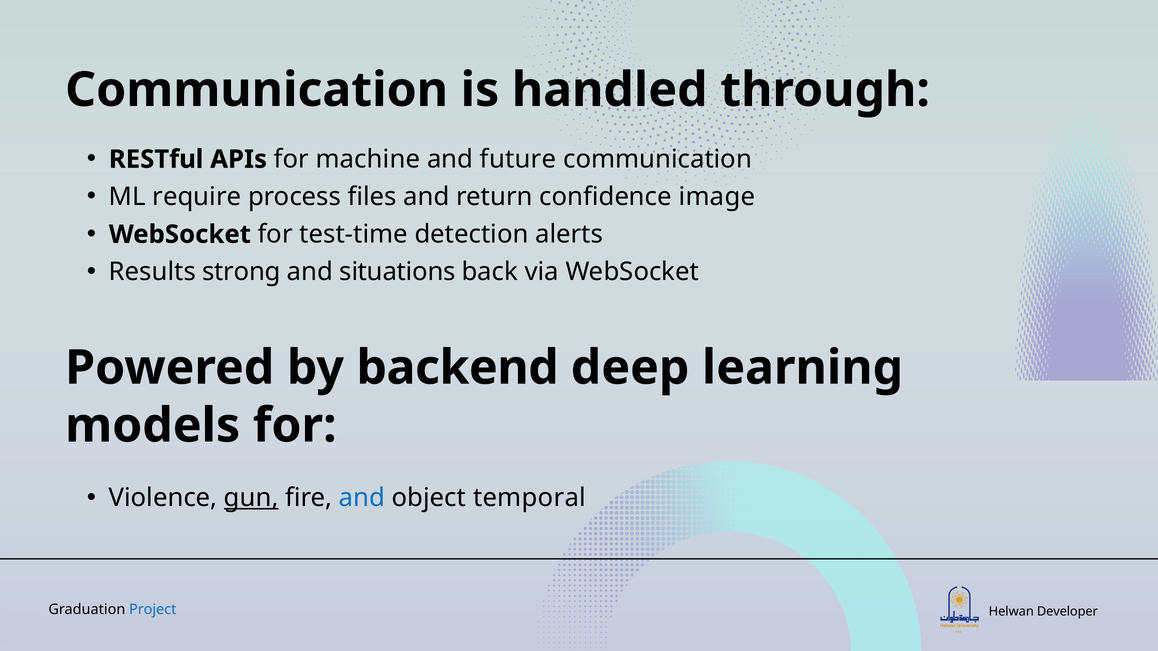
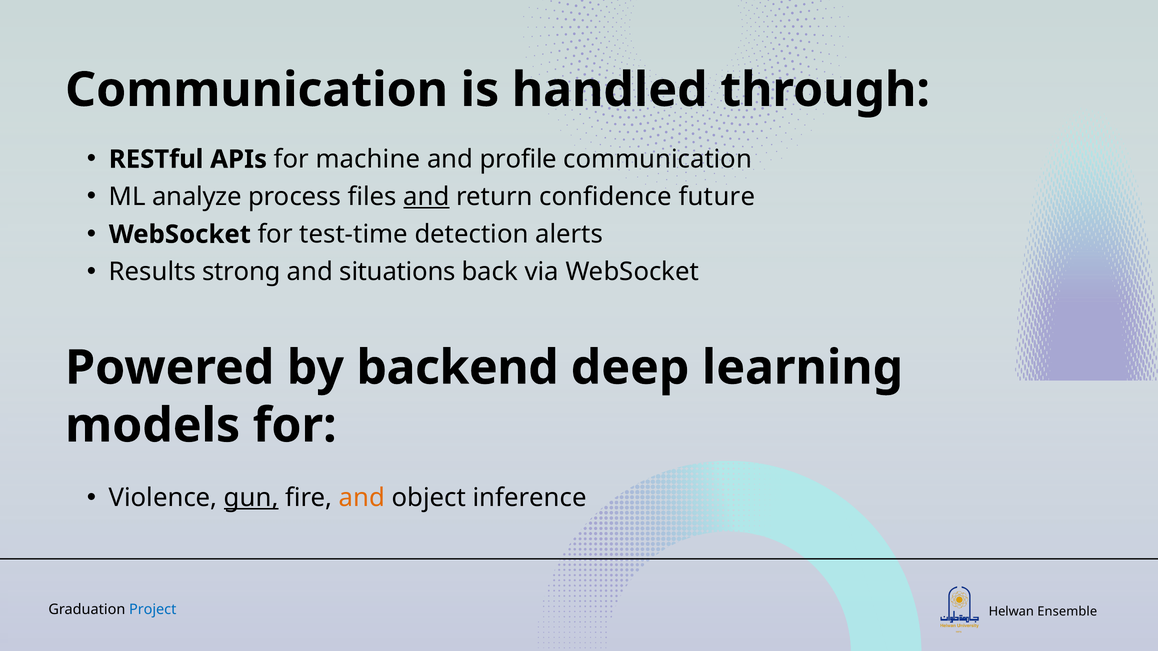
future: future -> profile (518, 159)
require: require -> analyze (197, 197)
and underline: none -> present (426, 197)
image: image -> future (717, 197)
and colour: blue -> orange (362, 498)
temporal: temporal -> inference (530, 498)
Developer: Developer -> Ensemble (1067, 612)
